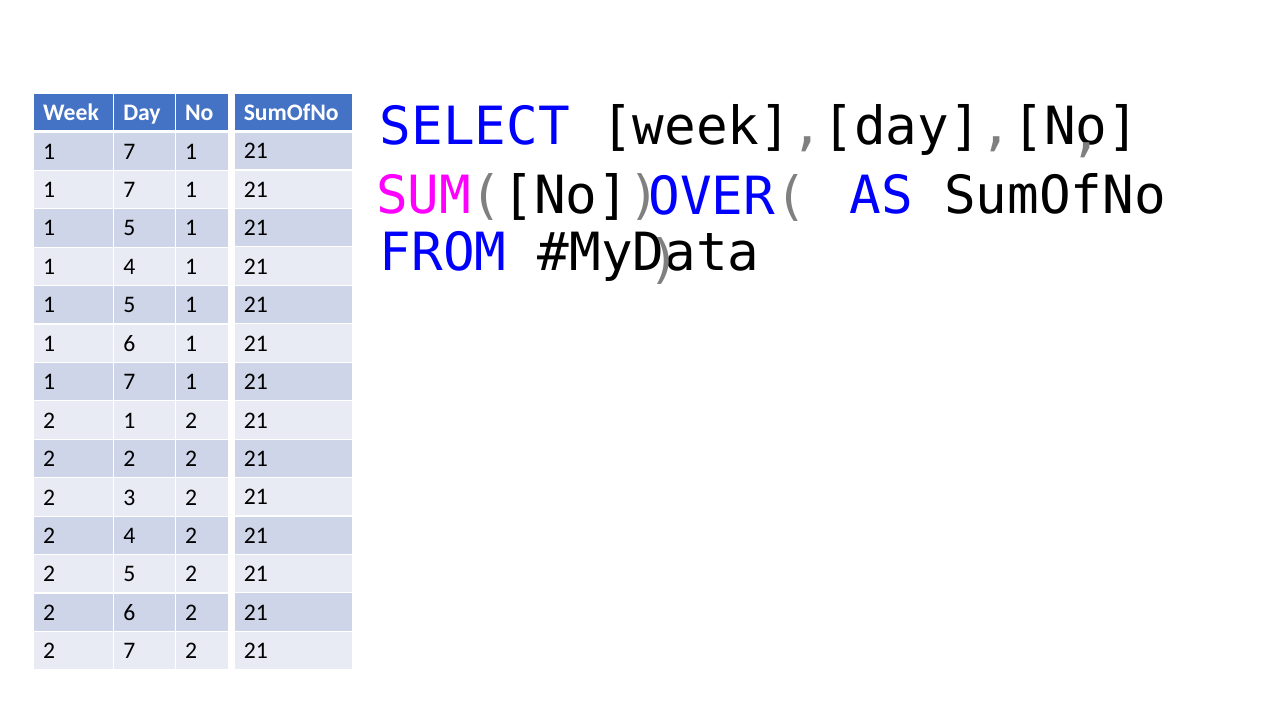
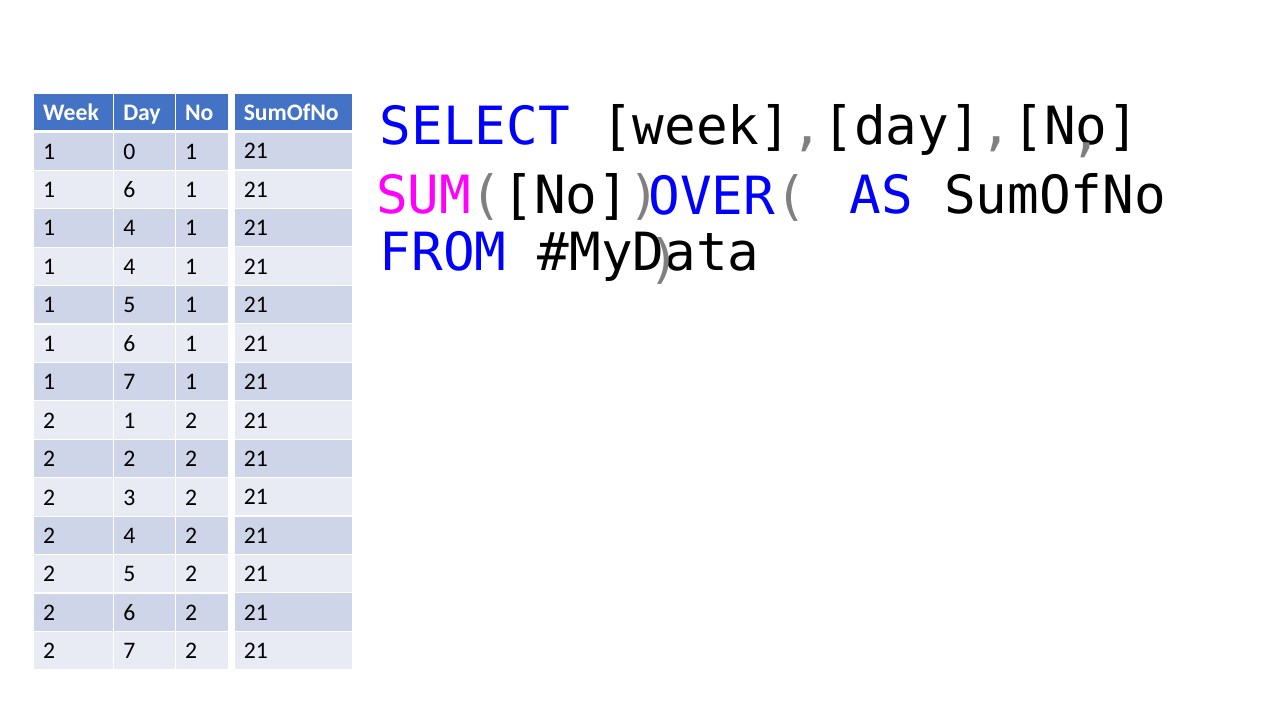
7: 7 -> 0 (129, 151)
7: 7 -> 6 (129, 190)
5: 5 -> 4 (129, 228)
